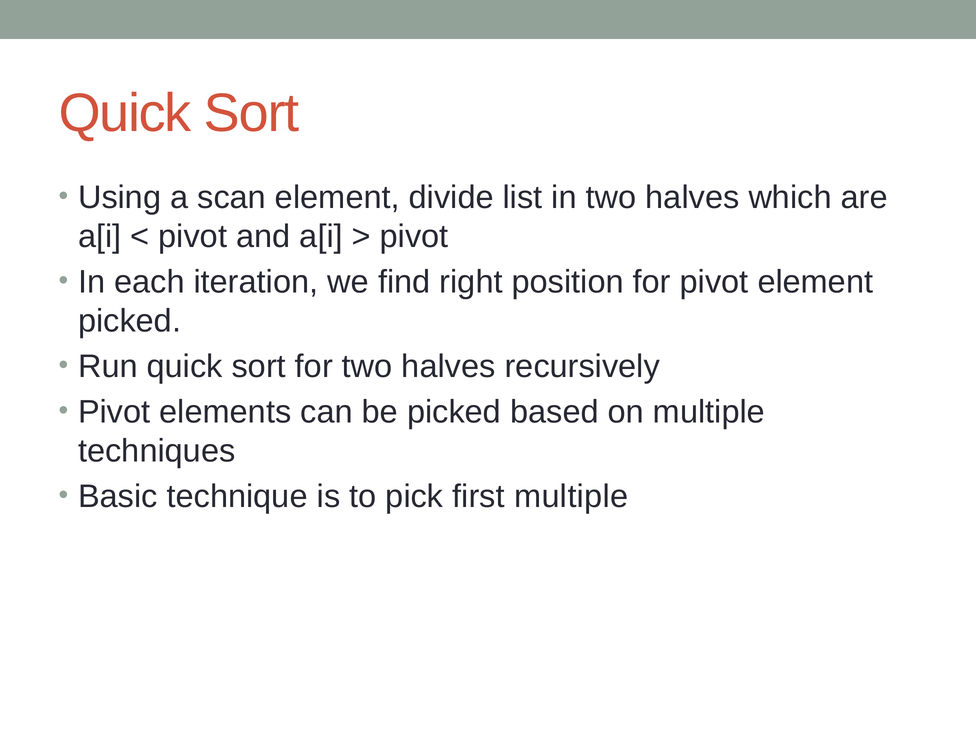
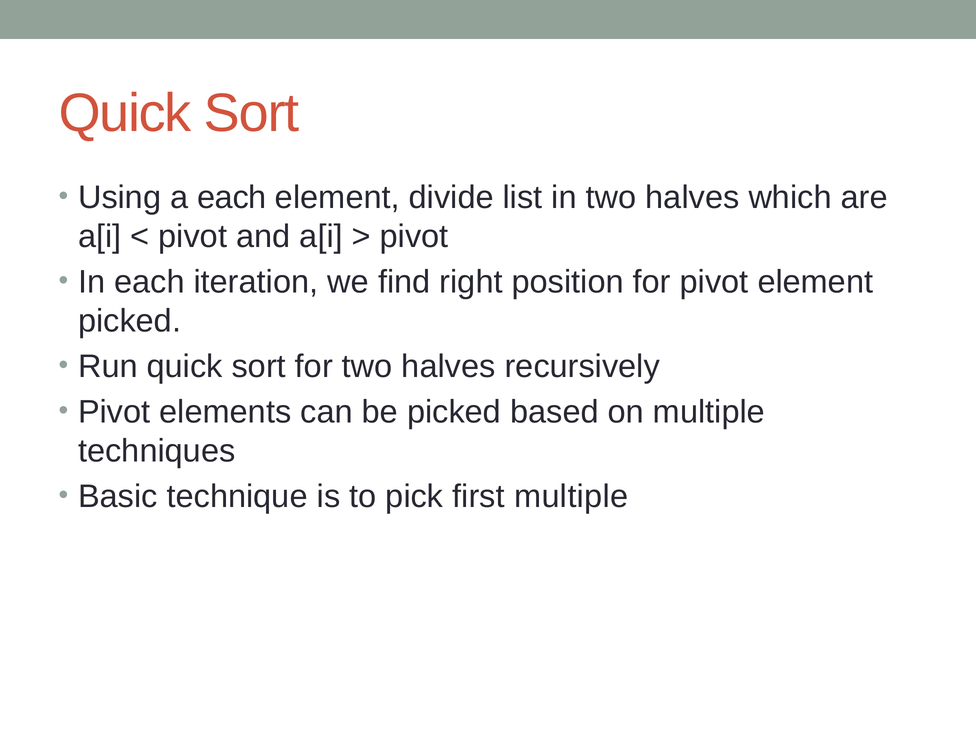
a scan: scan -> each (232, 197)
